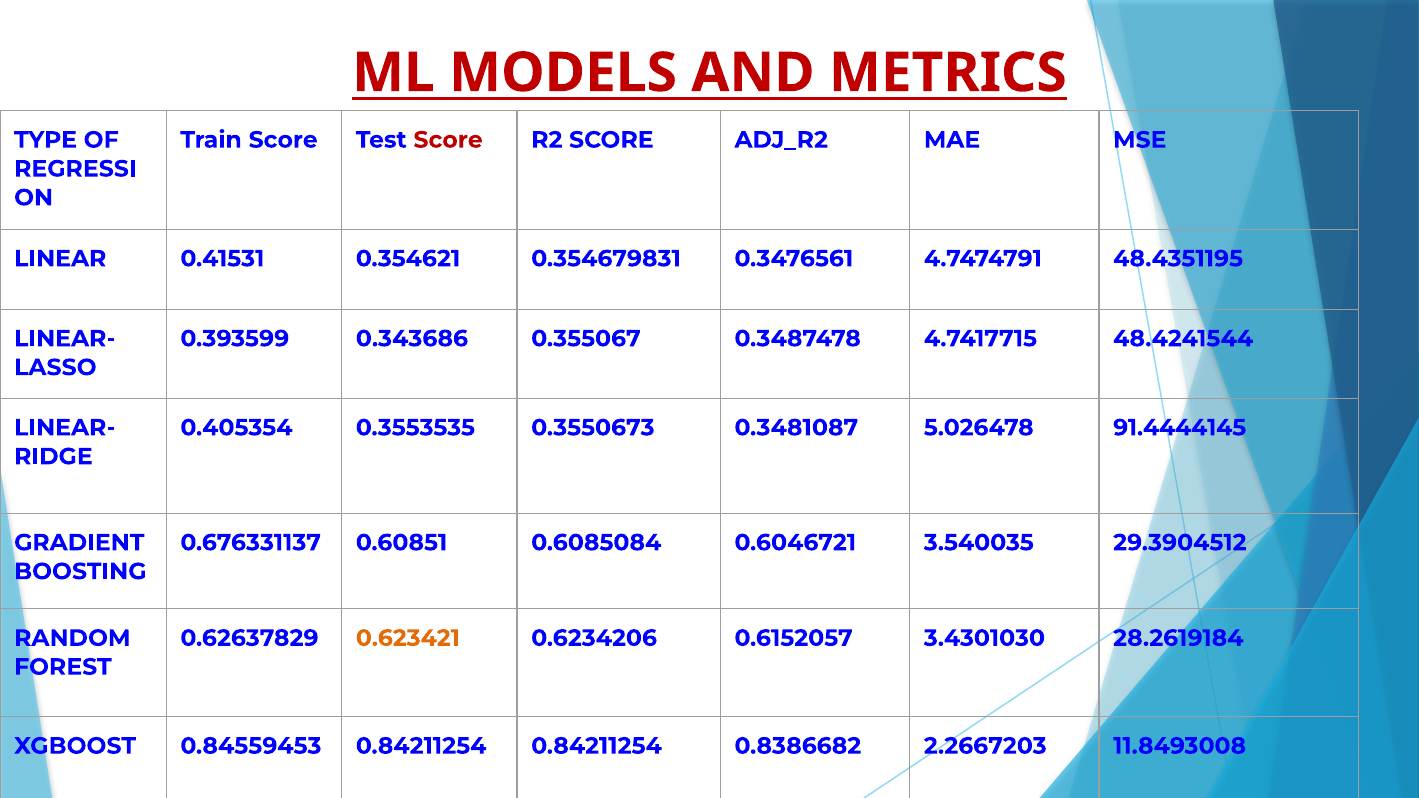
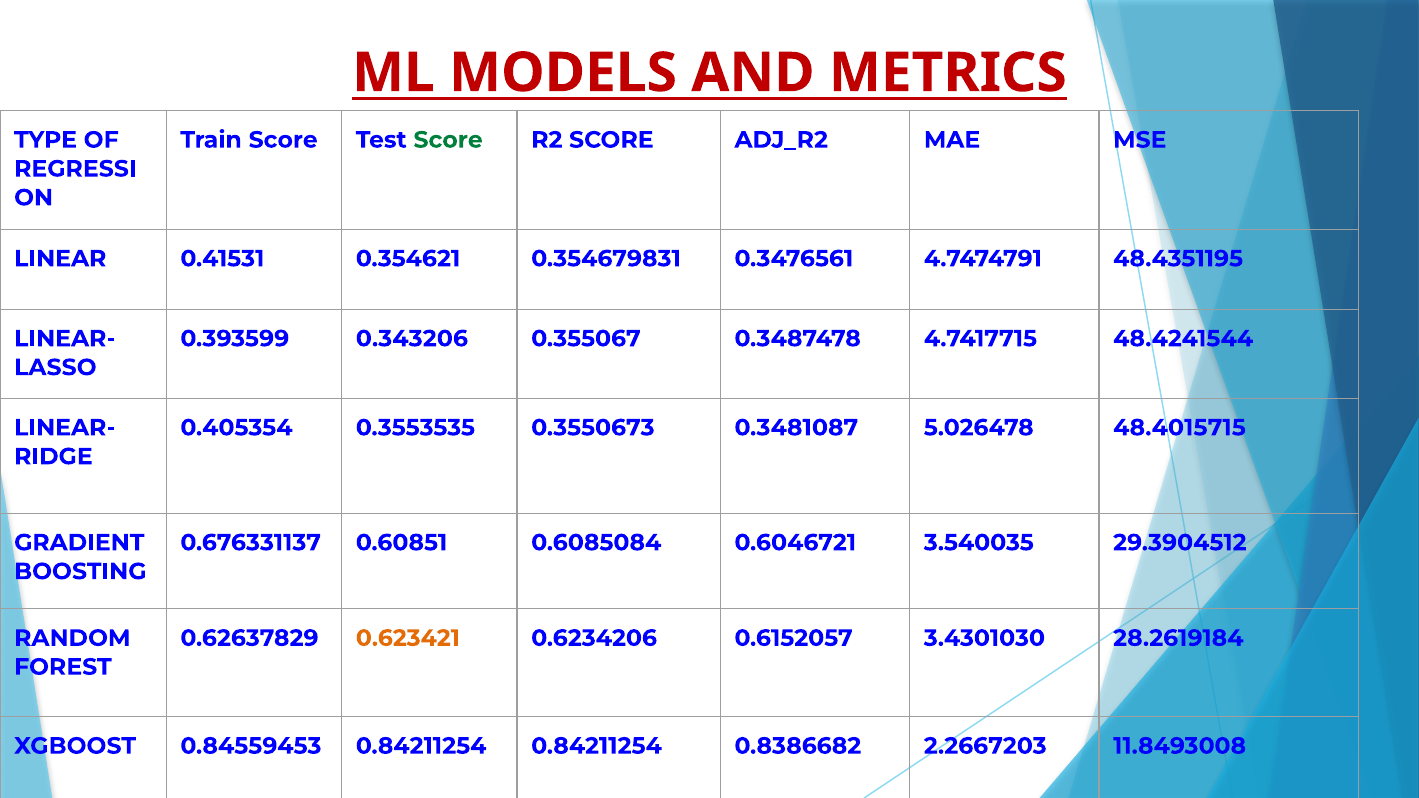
Score colour: red -> green (448, 140)
0.343686: 0.343686 -> 0.343206 (412, 339)
91.4444145: 91.4444145 -> 48.4015715 (1180, 428)
